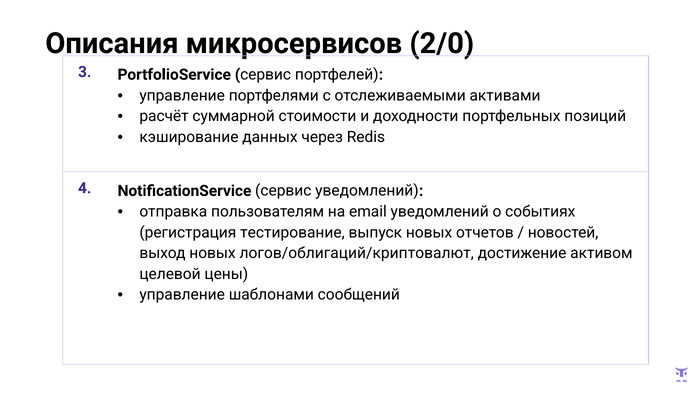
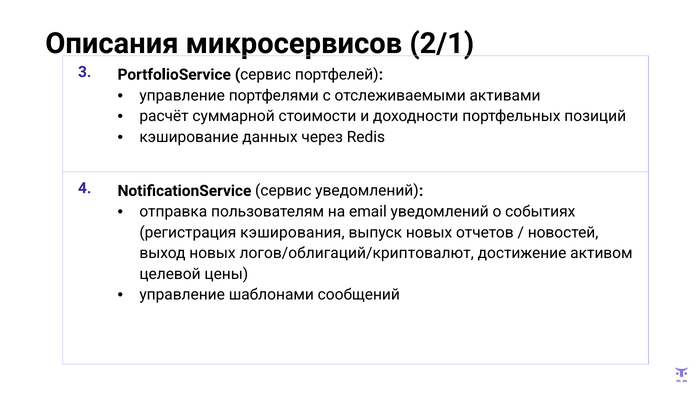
2/0: 2/0 -> 2/1 (442, 43)
тестирование: тестирование -> кэширования (292, 232)
